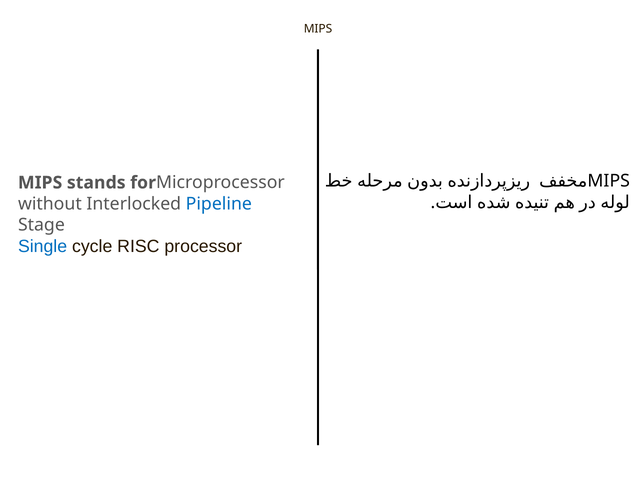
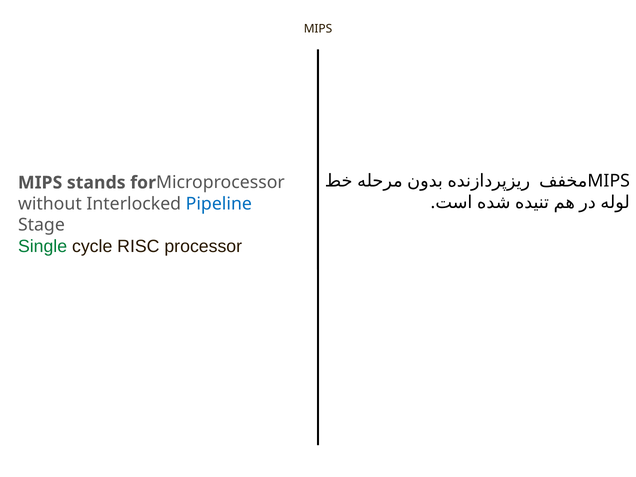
Single colour: blue -> green (43, 246)
